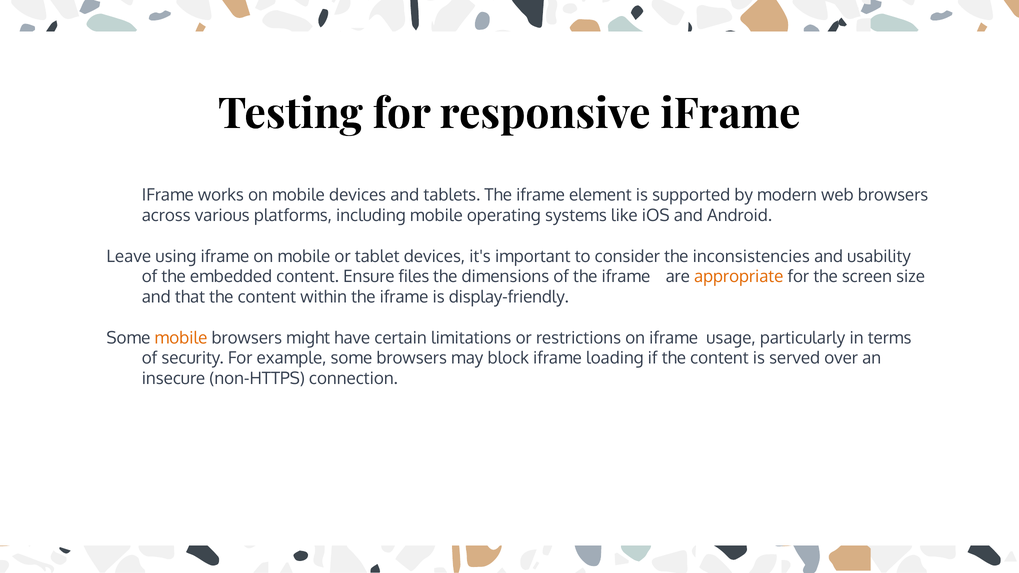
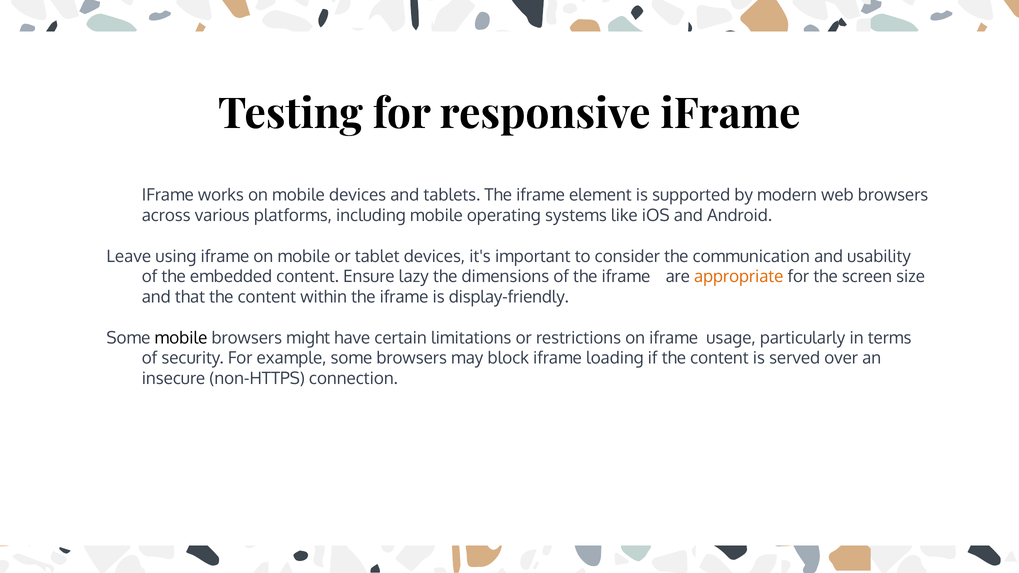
inconsistencies: inconsistencies -> communication (751, 257)
files: files -> lazy (414, 277)
mobile colour: orange -> black (181, 338)
